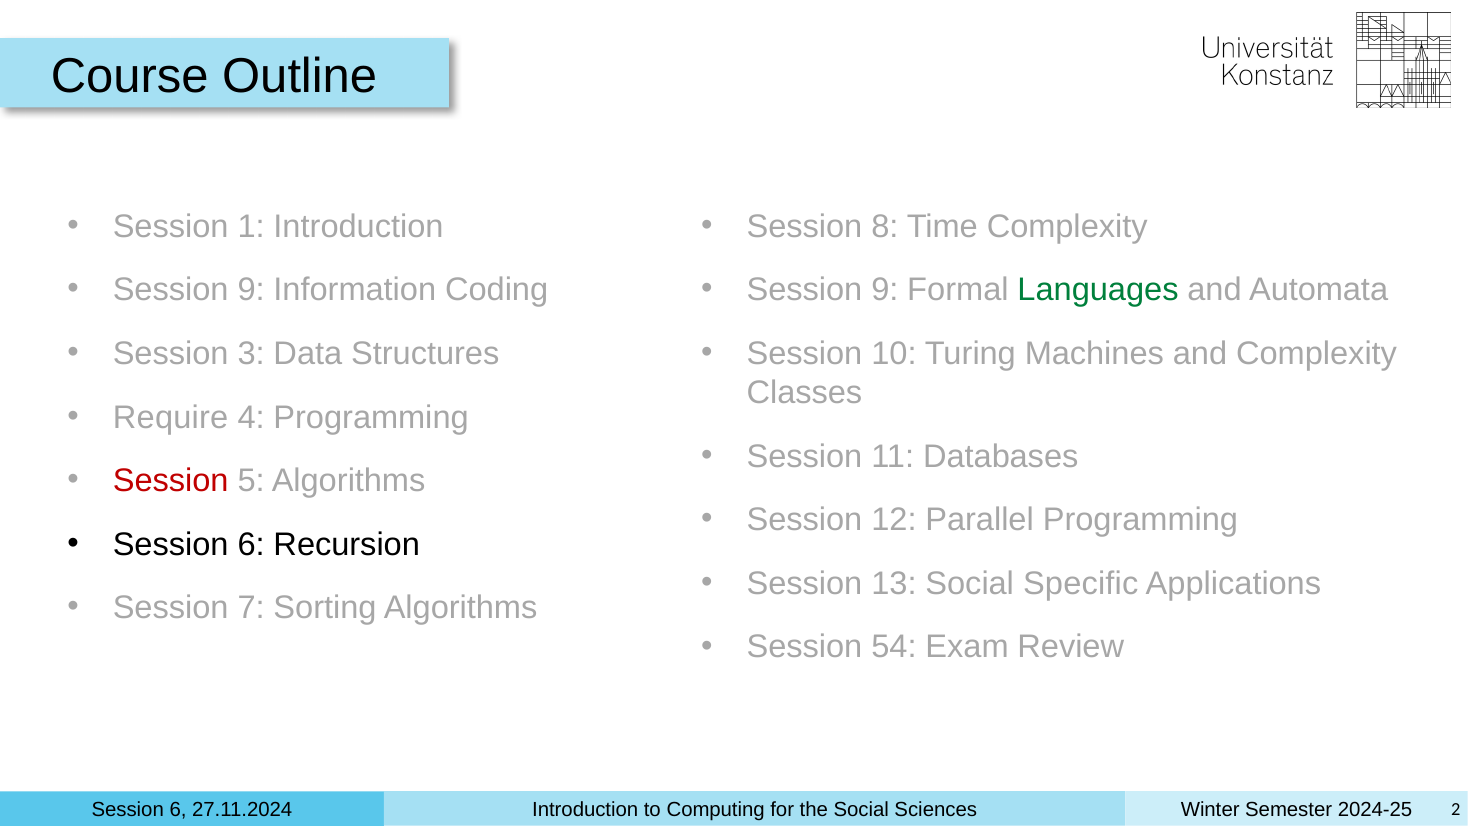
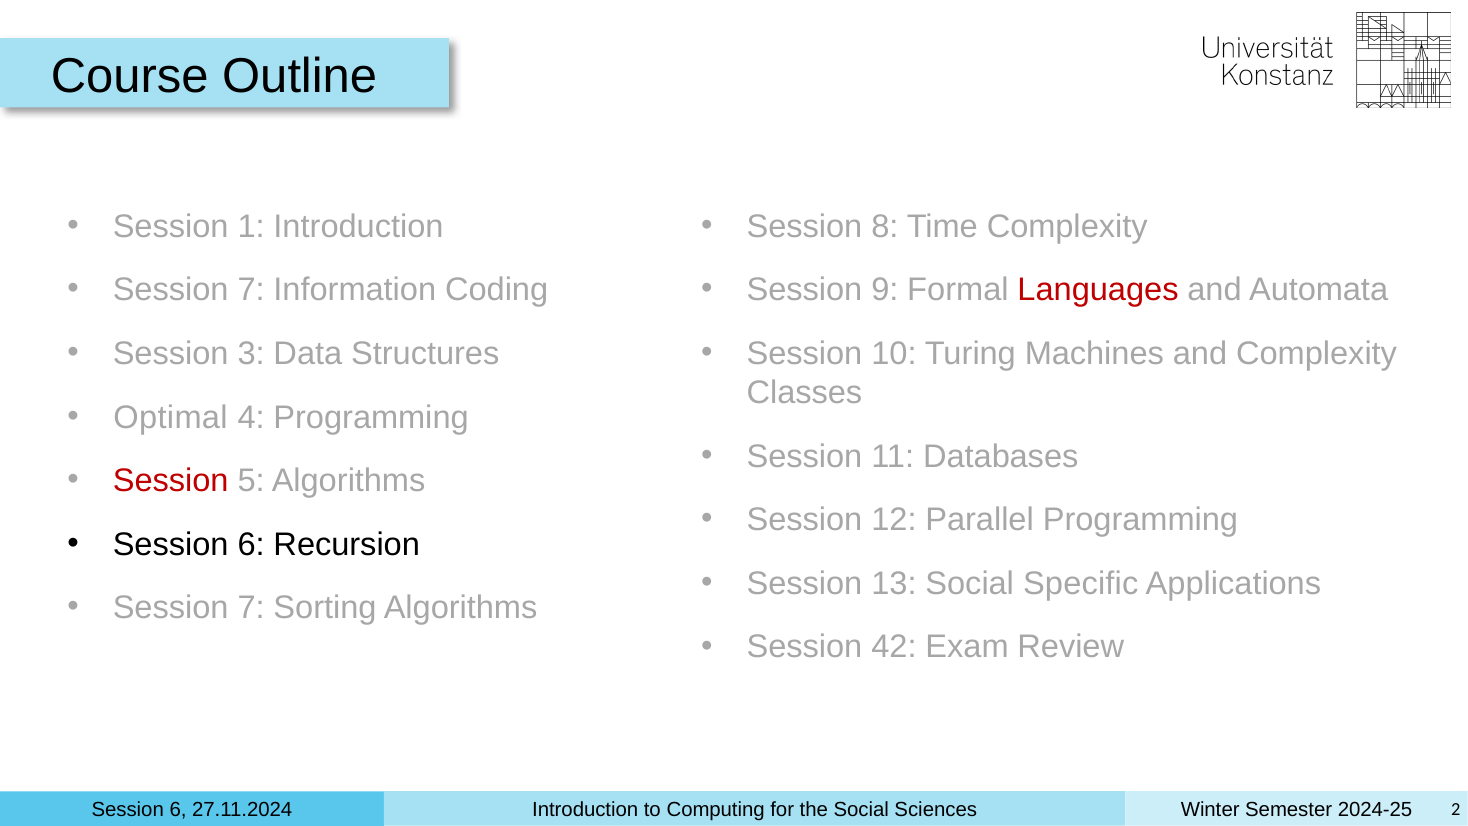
9: 9 -> 7 (251, 290)
Languages colour: green -> red (1098, 290)
Require: Require -> Optimal (171, 417)
54: 54 -> 42 (894, 647)
